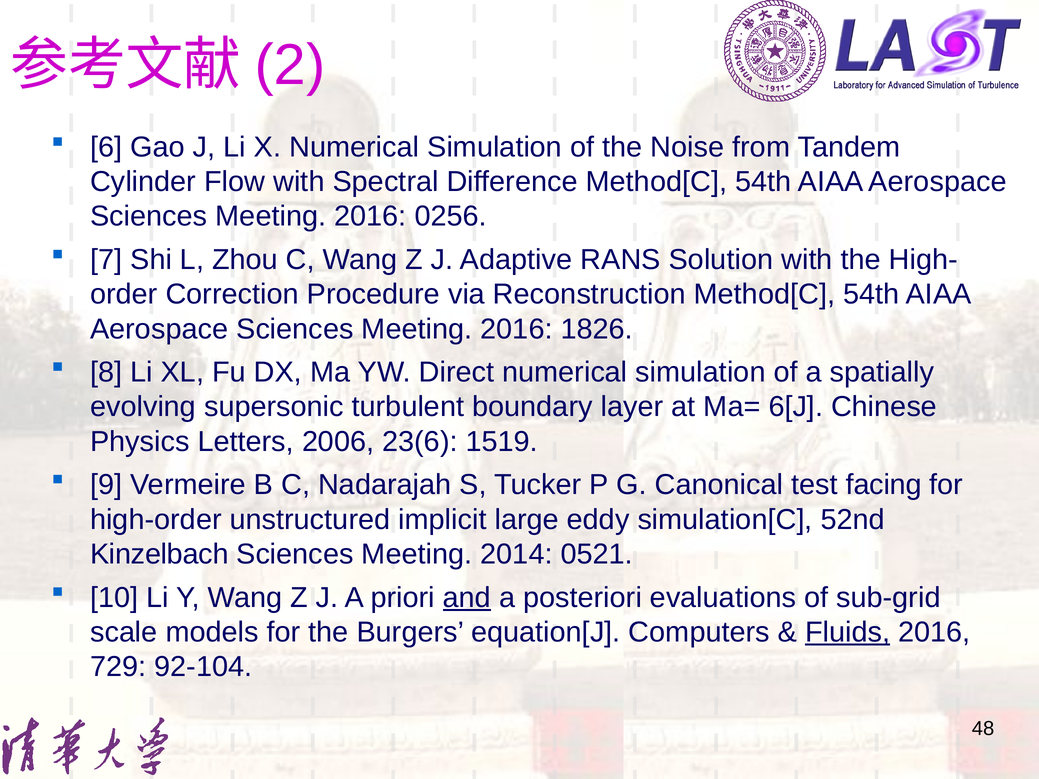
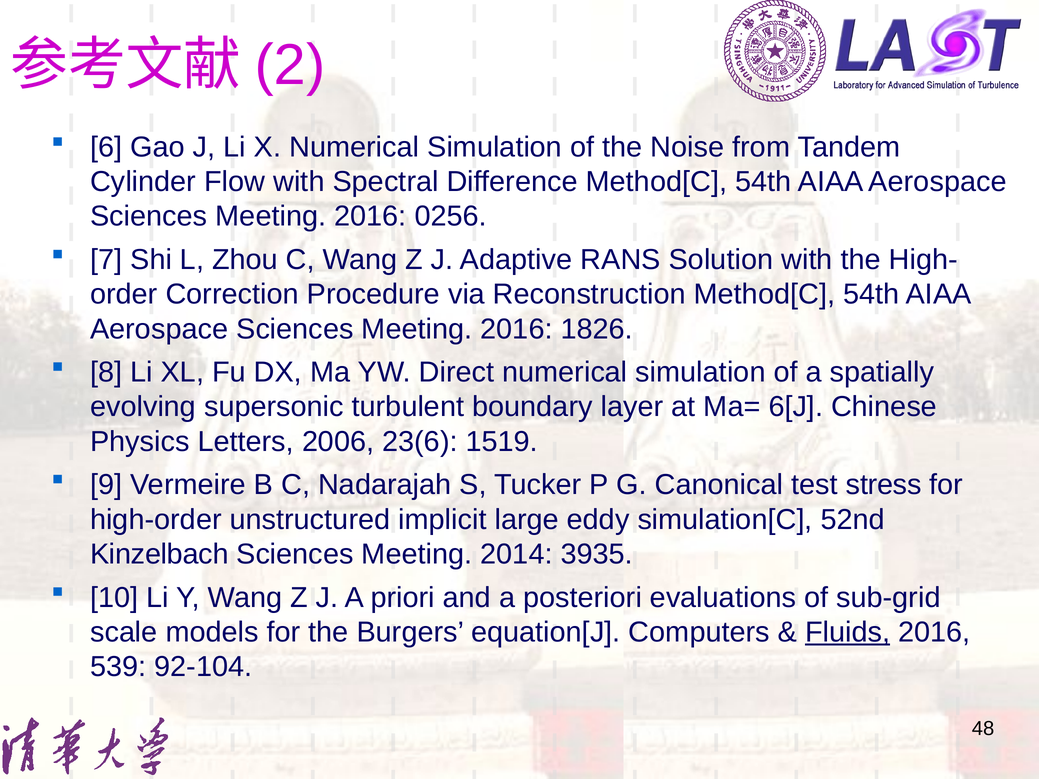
facing: facing -> stress (884, 485)
0521: 0521 -> 3935 (597, 554)
and underline: present -> none (467, 598)
729: 729 -> 539 (118, 667)
